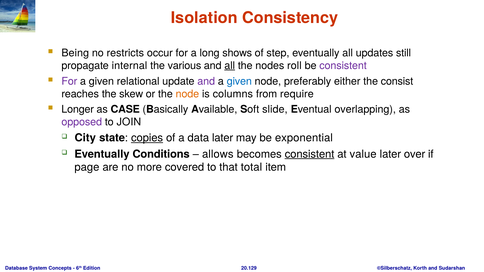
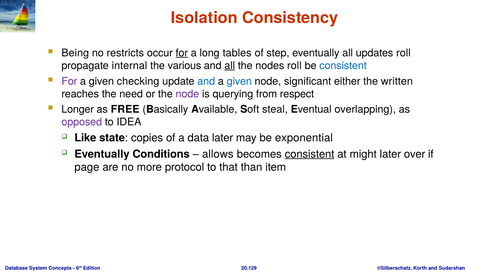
for underline: none -> present (182, 53)
shows: shows -> tables (237, 53)
updates still: still -> roll (403, 53)
consistent colour: purple -> blue (343, 66)
relational: relational -> checking (138, 81)
and colour: purple -> blue (206, 81)
preferably: preferably -> significant (308, 81)
consist: consist -> written (397, 81)
skew: skew -> need (131, 94)
node colour: orange -> purple (187, 94)
columns: columns -> querying (233, 94)
require: require -> respect (297, 94)
CASE: CASE -> FREE (125, 110)
slide: slide -> steal (275, 110)
JOIN: JOIN -> IDEA (129, 122)
City: City -> Like (85, 138)
copies underline: present -> none (147, 138)
value: value -> might (363, 154)
covered: covered -> protocol (185, 167)
total: total -> than (252, 167)
